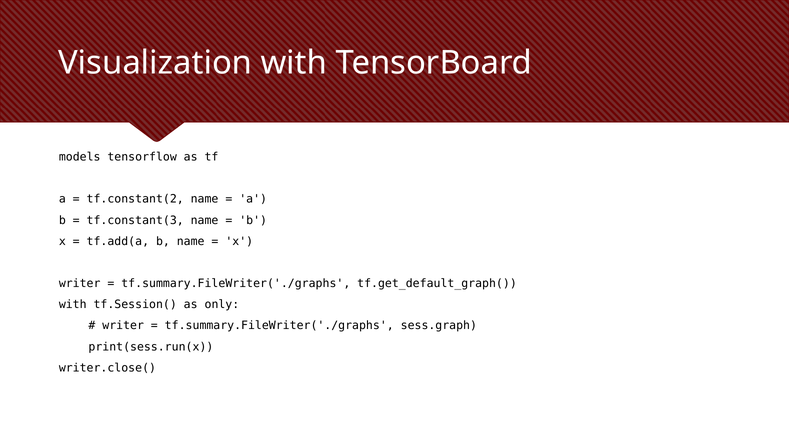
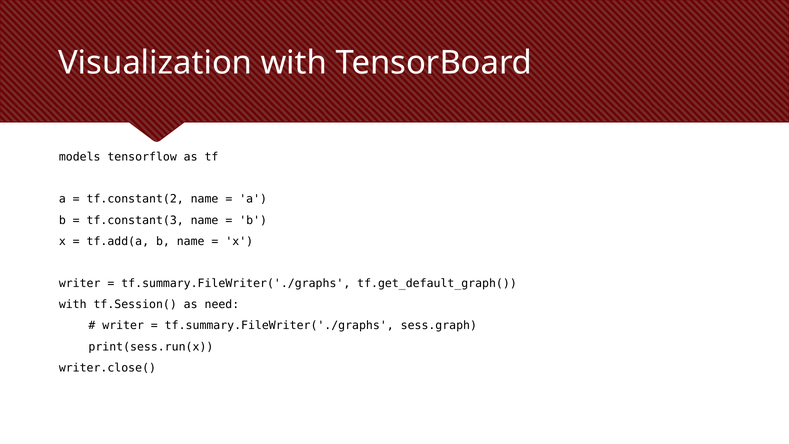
only: only -> need (222, 304)
